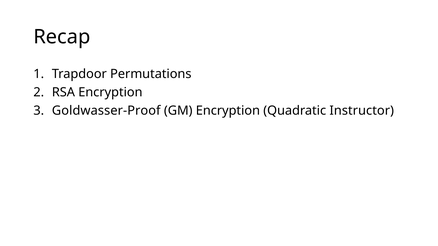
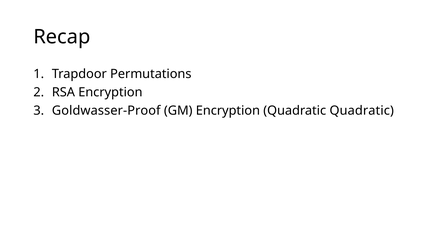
Quadratic Instructor: Instructor -> Quadratic (362, 111)
